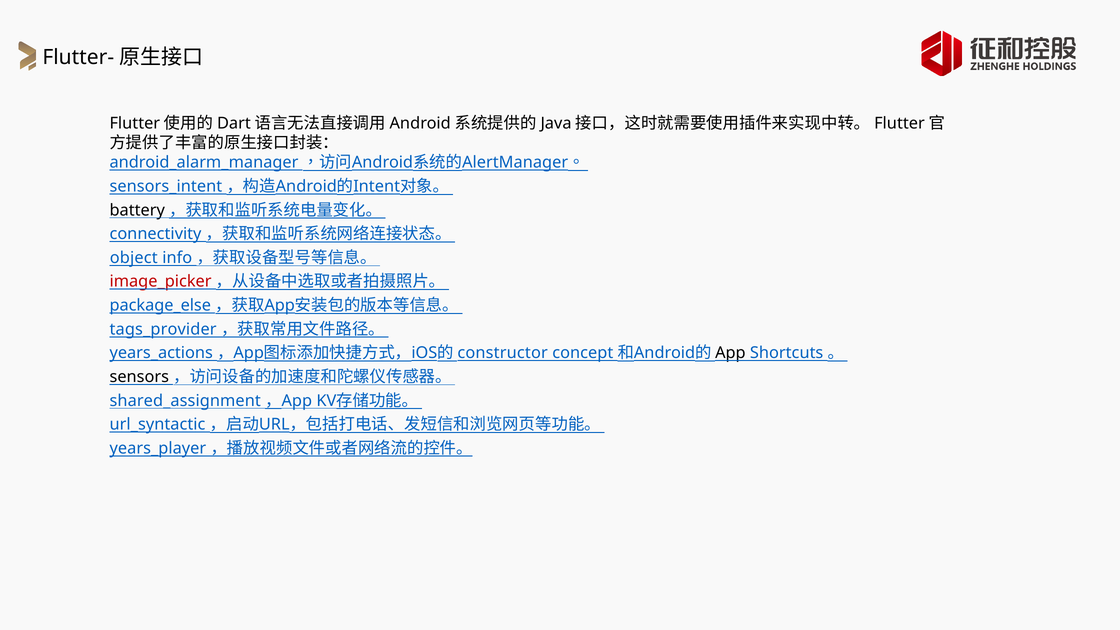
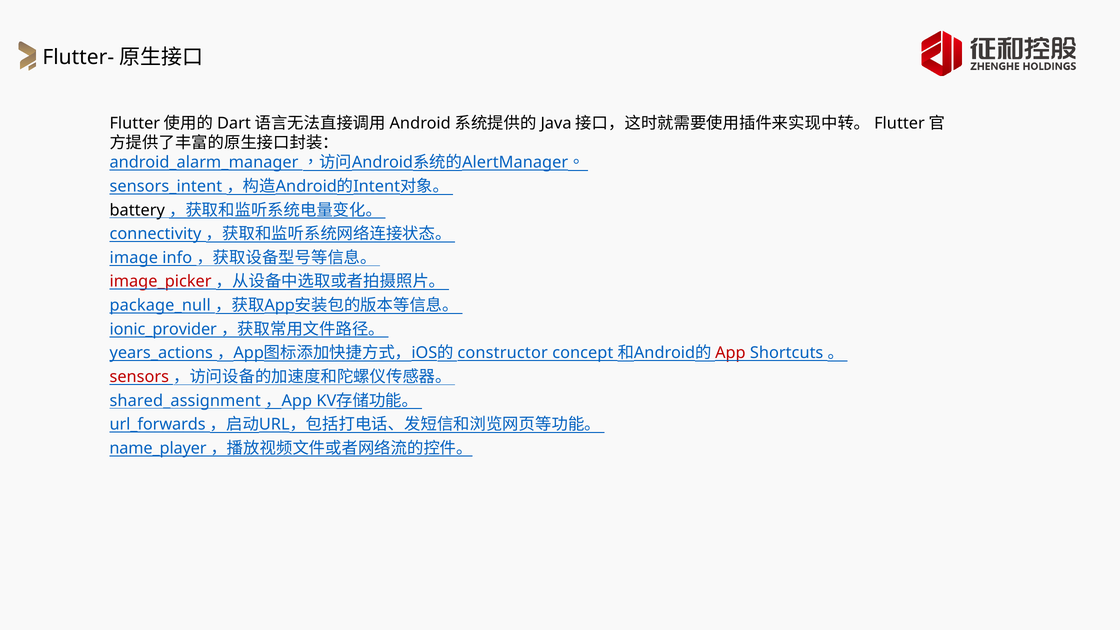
object: object -> image (134, 258)
package_else: package_else -> package_null (160, 305)
tags_provider: tags_provider -> ionic_provider (163, 329)
App colour: black -> red (730, 353)
sensors colour: black -> red (139, 377)
url_syntactic: url_syntactic -> url_forwards (158, 424)
years_player: years_player -> name_player (158, 448)
